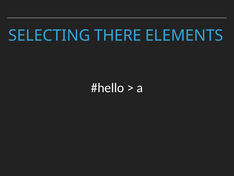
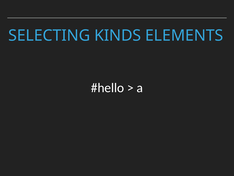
THERE: THERE -> KINDS (118, 35)
